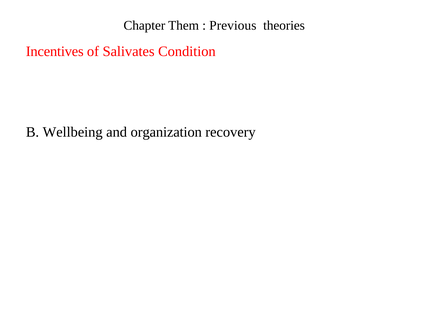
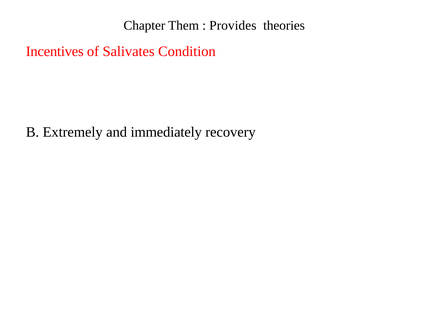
Previous: Previous -> Provides (233, 25)
Wellbeing: Wellbeing -> Extremely (73, 132)
organization: organization -> immediately (166, 132)
